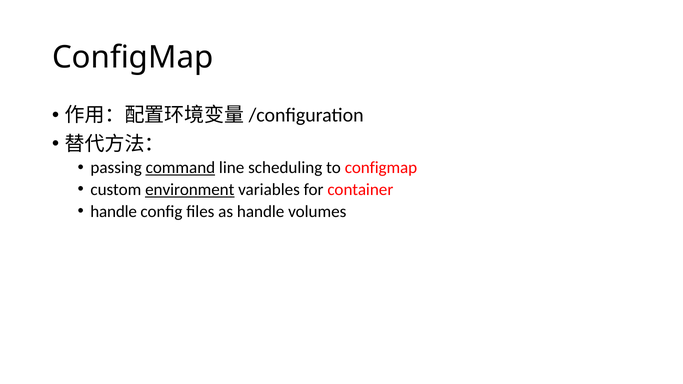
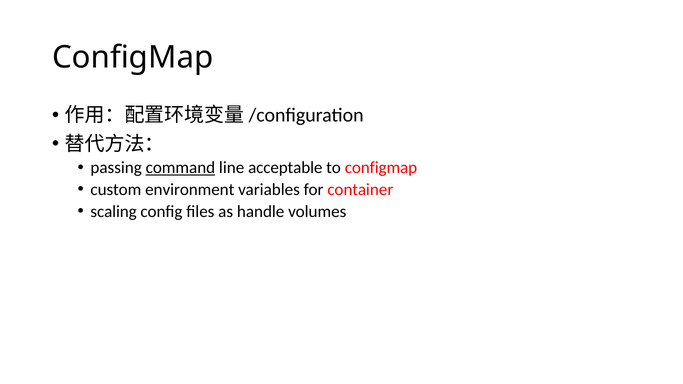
scheduling: scheduling -> acceptable (285, 168)
environment underline: present -> none (190, 190)
handle: handle -> scaling (114, 212)
